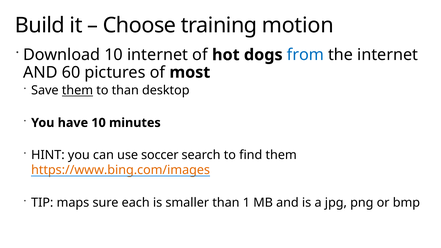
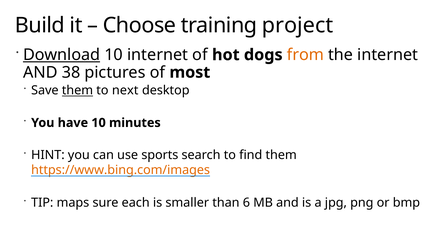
motion: motion -> project (298, 25)
Download underline: none -> present (62, 55)
from colour: blue -> orange (305, 55)
60: 60 -> 38 (71, 72)
to than: than -> next (125, 90)
soccer: soccer -> sports (160, 155)
1: 1 -> 6 (246, 203)
